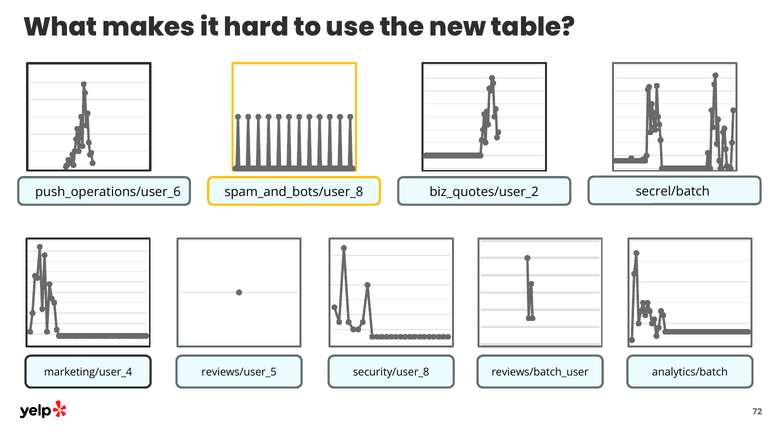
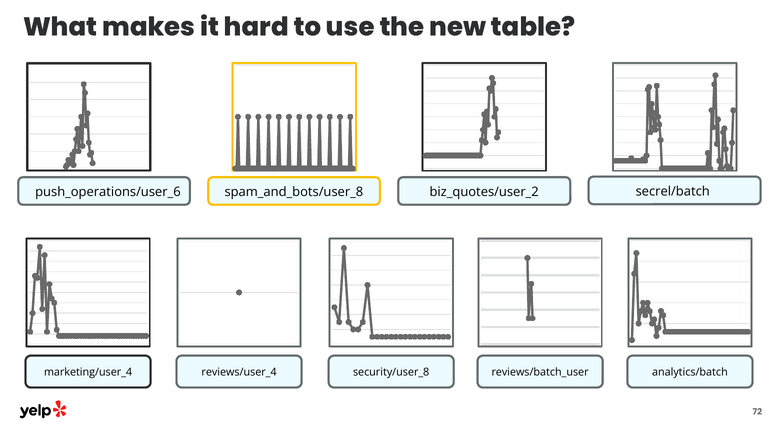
reviews/user_5: reviews/user_5 -> reviews/user_4 (239, 372)
